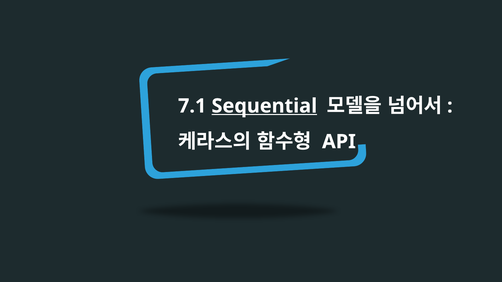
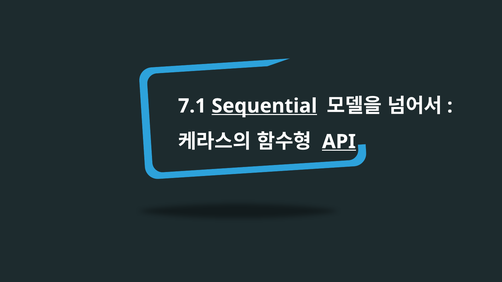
API underline: none -> present (339, 142)
